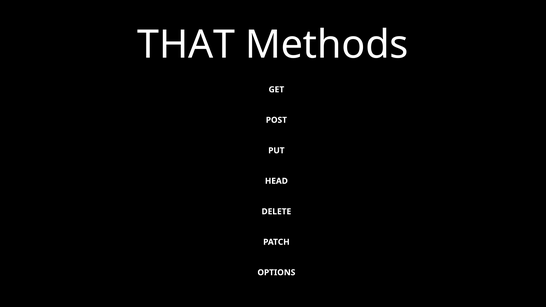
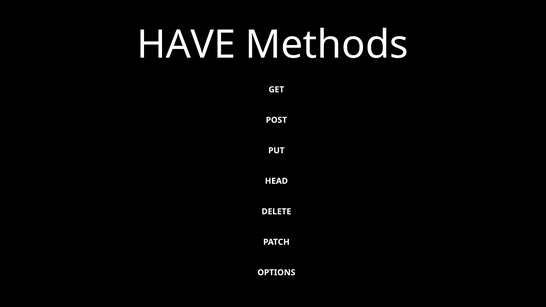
THAT: THAT -> HAVE (186, 45)
